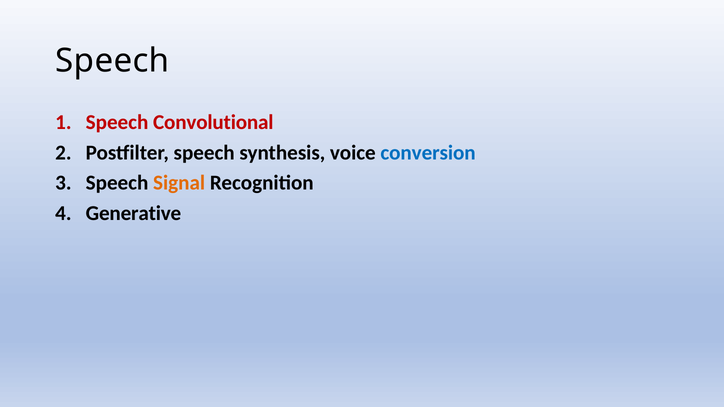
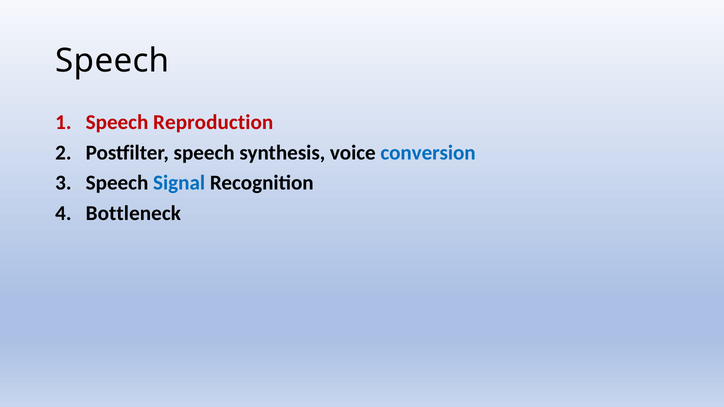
Convolutional: Convolutional -> Reproduction (213, 122)
Signal colour: orange -> blue (179, 183)
Generative: Generative -> Bottleneck (133, 213)
